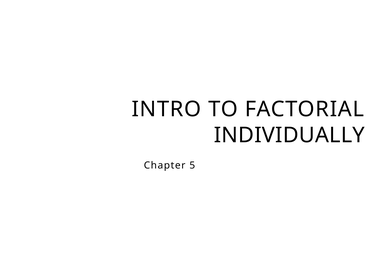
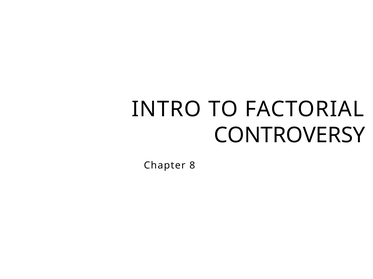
INDIVIDUALLY: INDIVIDUALLY -> CONTROVERSY (289, 136)
5: 5 -> 8 (192, 166)
